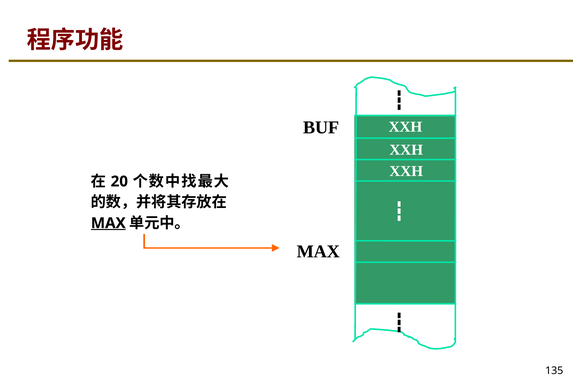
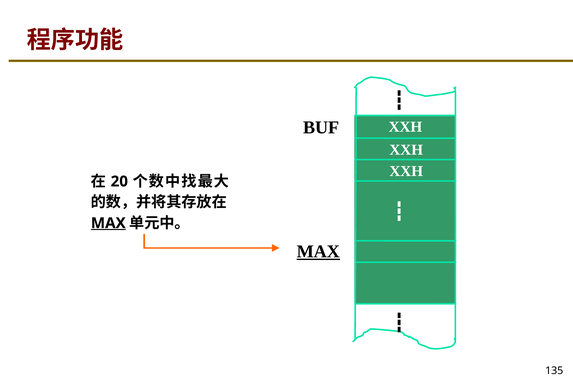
MAX underline: none -> present (318, 251)
